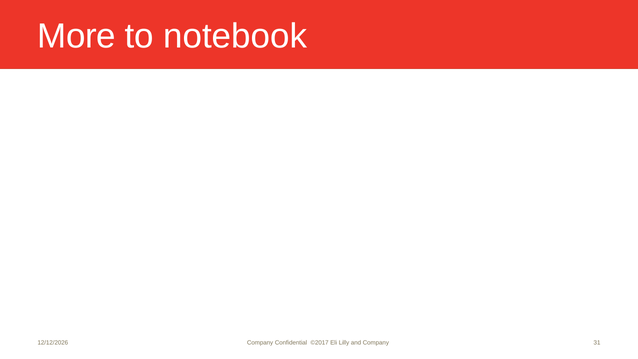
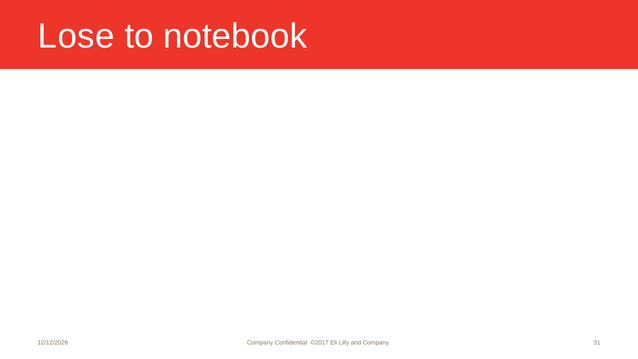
More: More -> Lose (76, 36)
